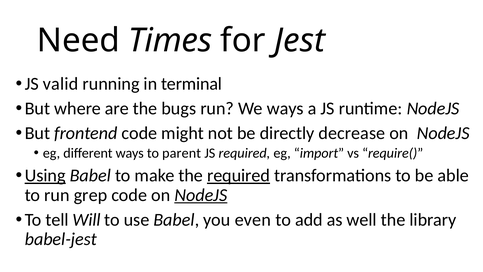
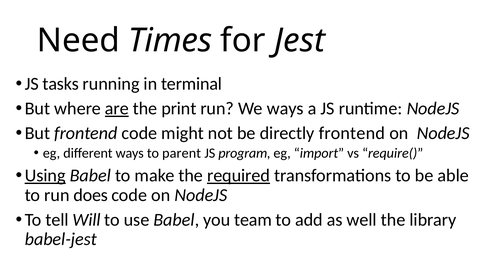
valid: valid -> tasks (61, 84)
are underline: none -> present (117, 108)
bugs: bugs -> print (179, 108)
directly decrease: decrease -> frontend (352, 133)
JS required: required -> program (244, 153)
grep: grep -> does (91, 195)
NodeJS underline: present -> none (201, 195)
even: even -> team (253, 219)
